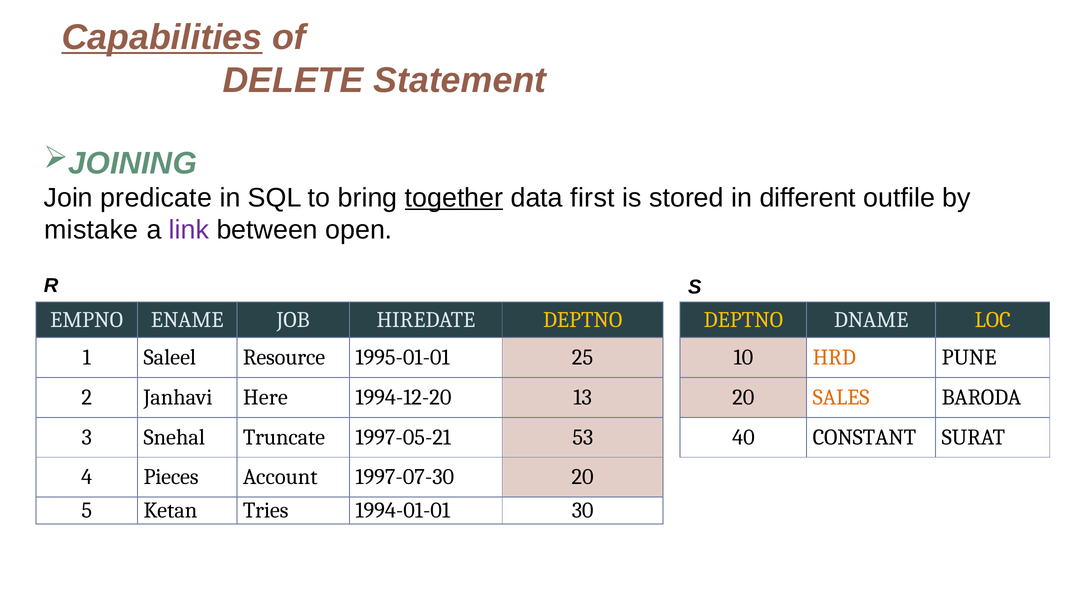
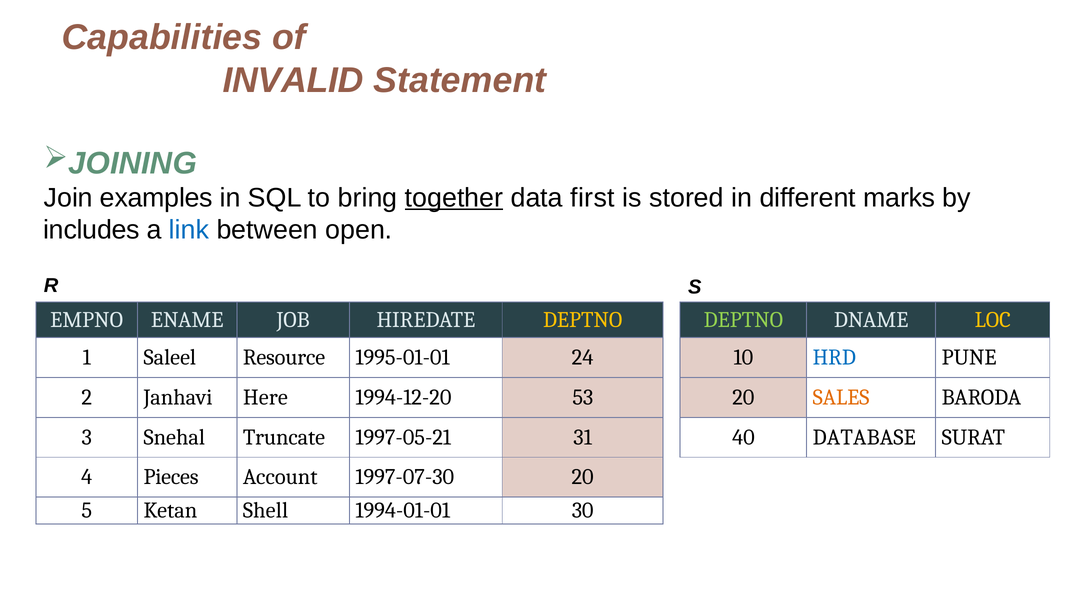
Capabilities underline: present -> none (162, 38)
DELETE: DELETE -> INVALID (293, 80)
predicate: predicate -> examples (156, 198)
outfile: outfile -> marks (899, 198)
mistake: mistake -> includes (92, 230)
link colour: purple -> blue (189, 230)
DEPTNO colour: yellow -> light green (743, 319)
25: 25 -> 24 (583, 357)
HRD colour: orange -> blue (834, 357)
13: 13 -> 53 (583, 397)
53: 53 -> 31 (583, 437)
CONSTANT: CONSTANT -> DATABASE (864, 437)
Tries: Tries -> Shell (265, 510)
